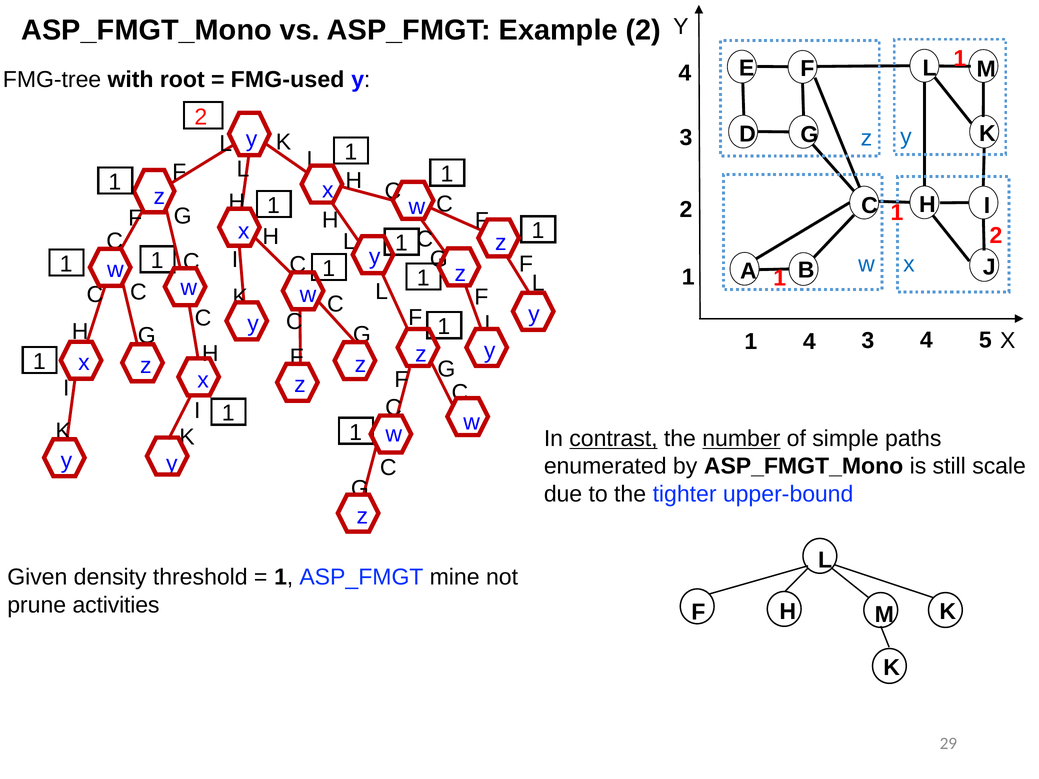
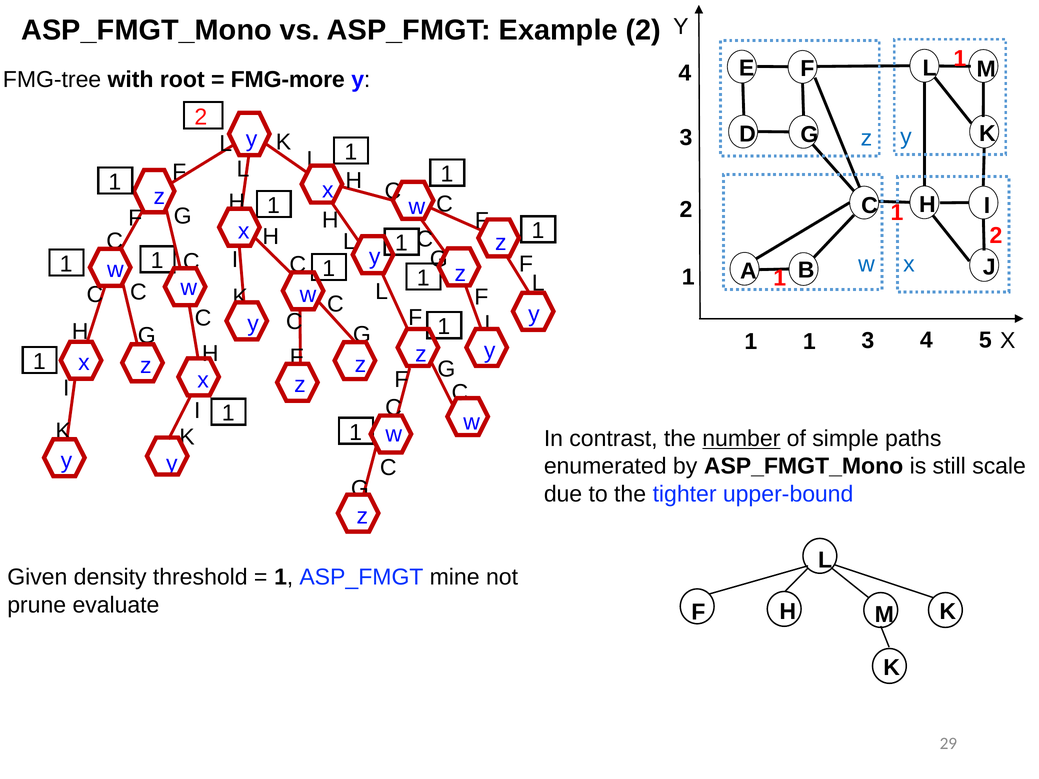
FMG-used: FMG-used -> FMG-more (288, 80)
4: 4 -> 1 (809, 342)
contrast underline: present -> none (613, 439)
activities: activities -> evaluate (116, 605)
